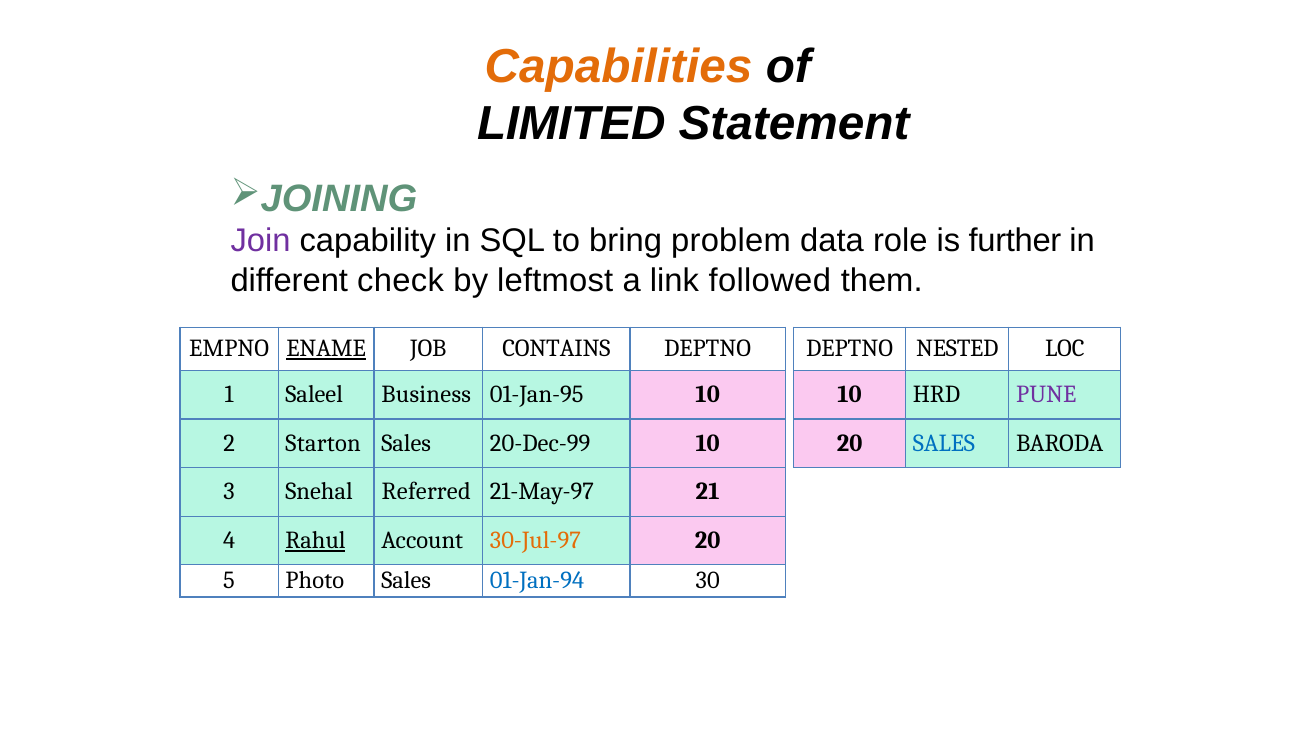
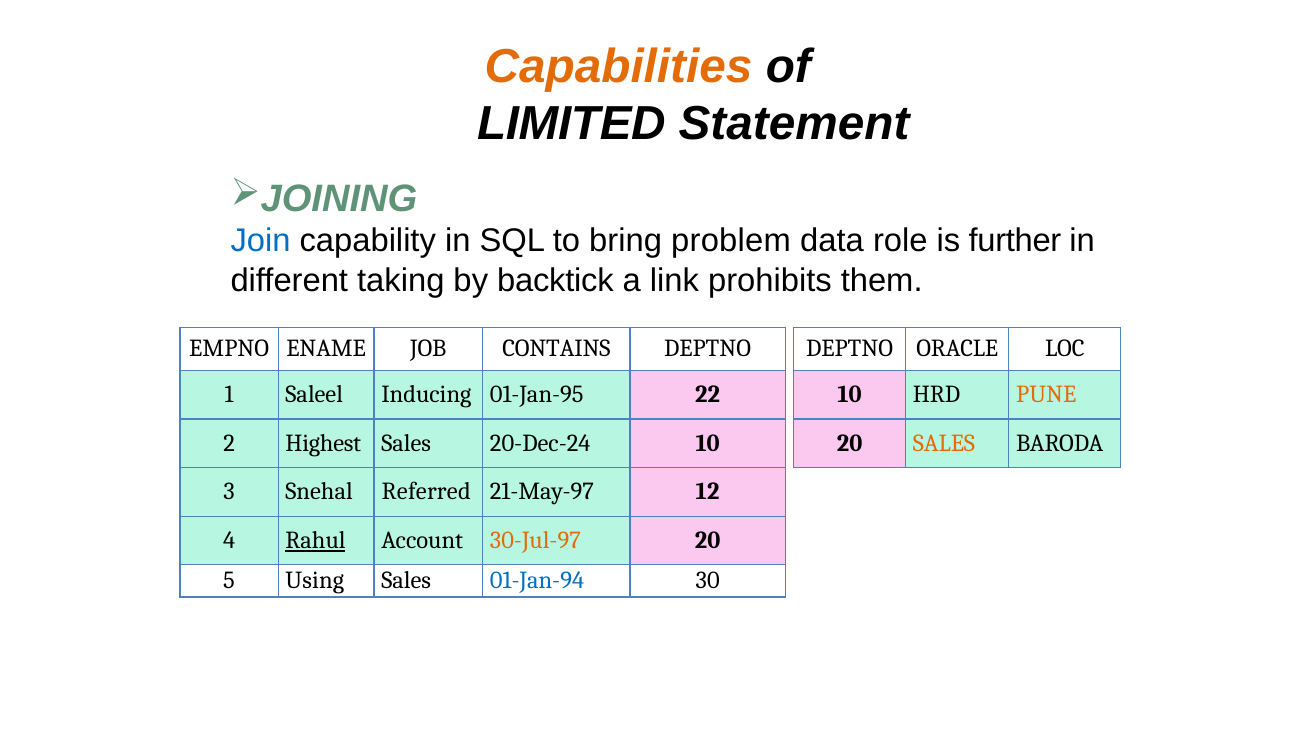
Join colour: purple -> blue (261, 241)
check: check -> taking (401, 280)
leftmost: leftmost -> backtick (555, 280)
followed: followed -> prohibits (770, 280)
ENAME underline: present -> none (326, 349)
NESTED: NESTED -> ORACLE (957, 349)
Business: Business -> Inducing (426, 395)
01-Jan-95 10: 10 -> 22 (708, 395)
PUNE colour: purple -> orange (1046, 395)
Starton: Starton -> Highest (323, 443)
20-Dec-99: 20-Dec-99 -> 20-Dec-24 (540, 443)
SALES colour: blue -> orange (944, 443)
21: 21 -> 12 (708, 492)
Photo: Photo -> Using (315, 581)
